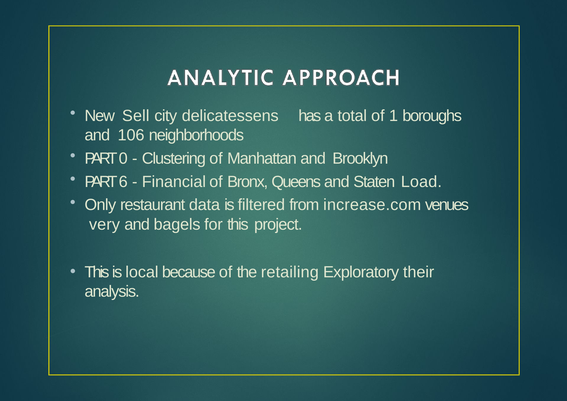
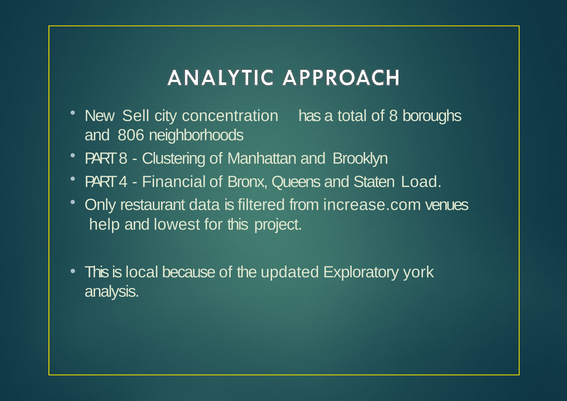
delicatessens: delicatessens -> concentration (230, 116)
of 1: 1 -> 8 (394, 116)
106: 106 -> 806 (131, 135)
PART 0: 0 -> 8 (123, 158)
6: 6 -> 4 (123, 182)
very: very -> help (104, 224)
bagels: bagels -> lowest (177, 224)
retailing: retailing -> updated (290, 272)
their: their -> york (419, 272)
